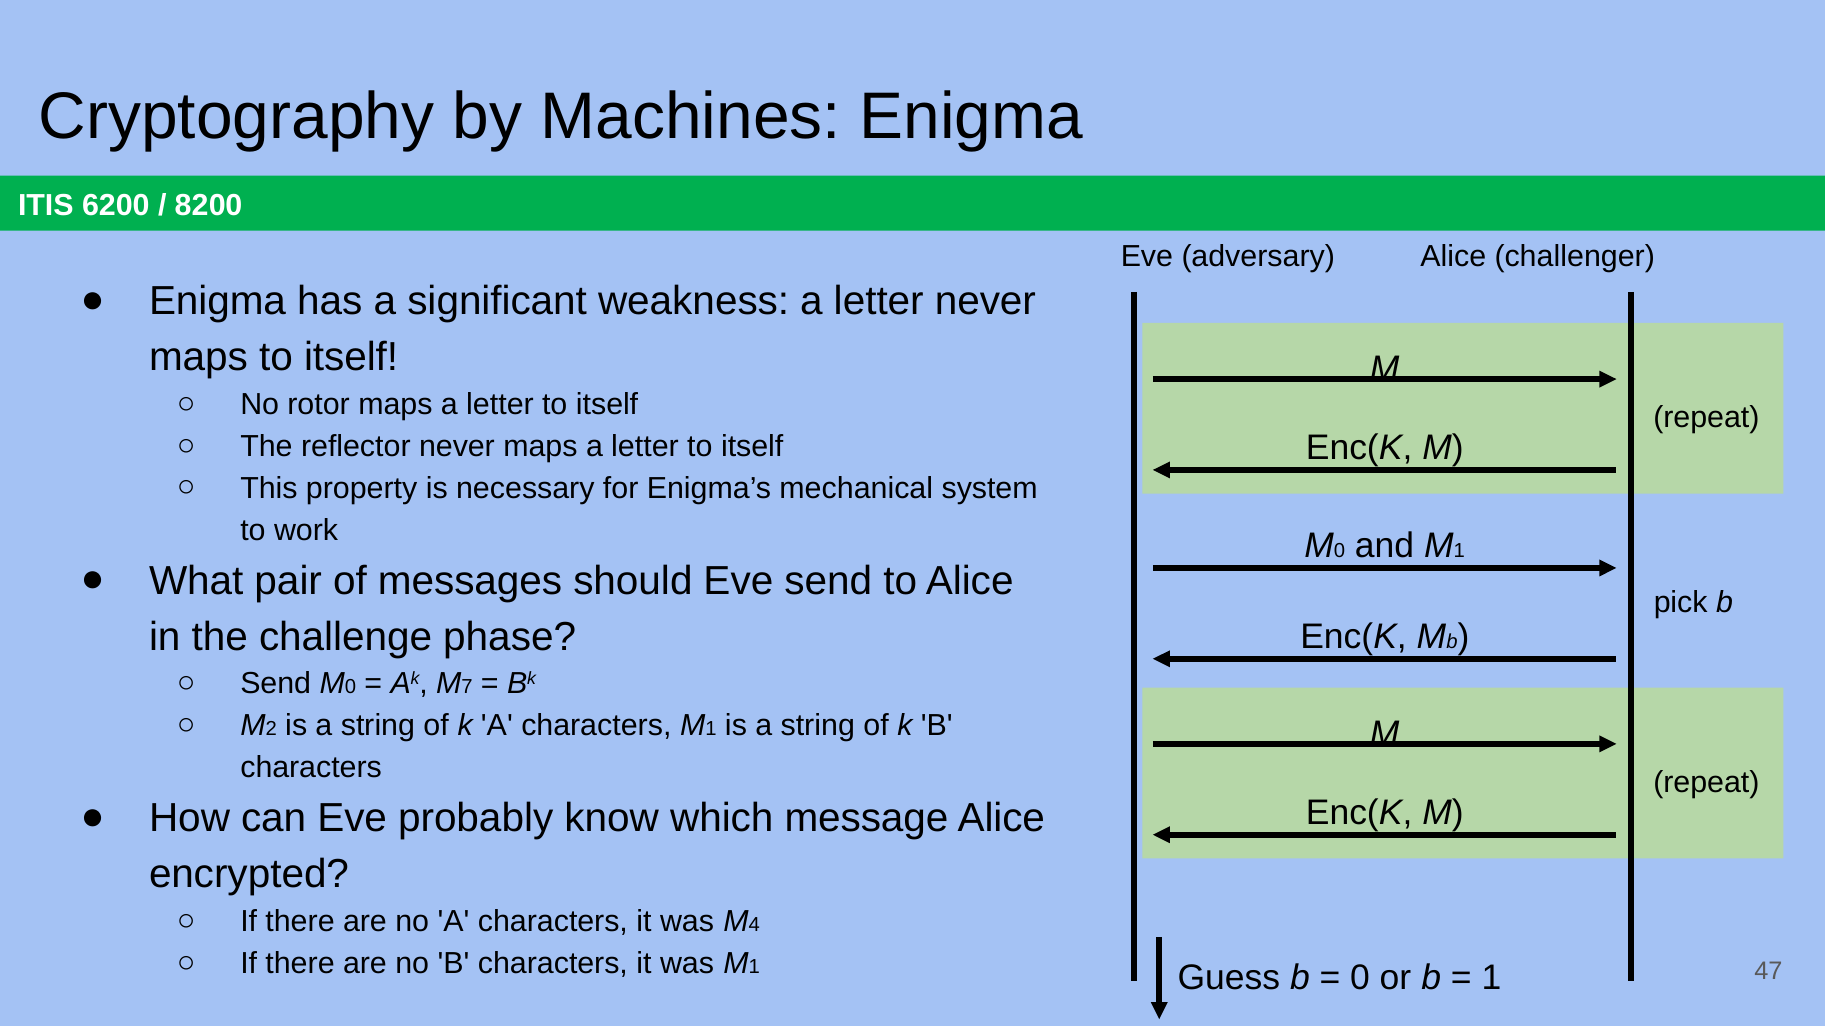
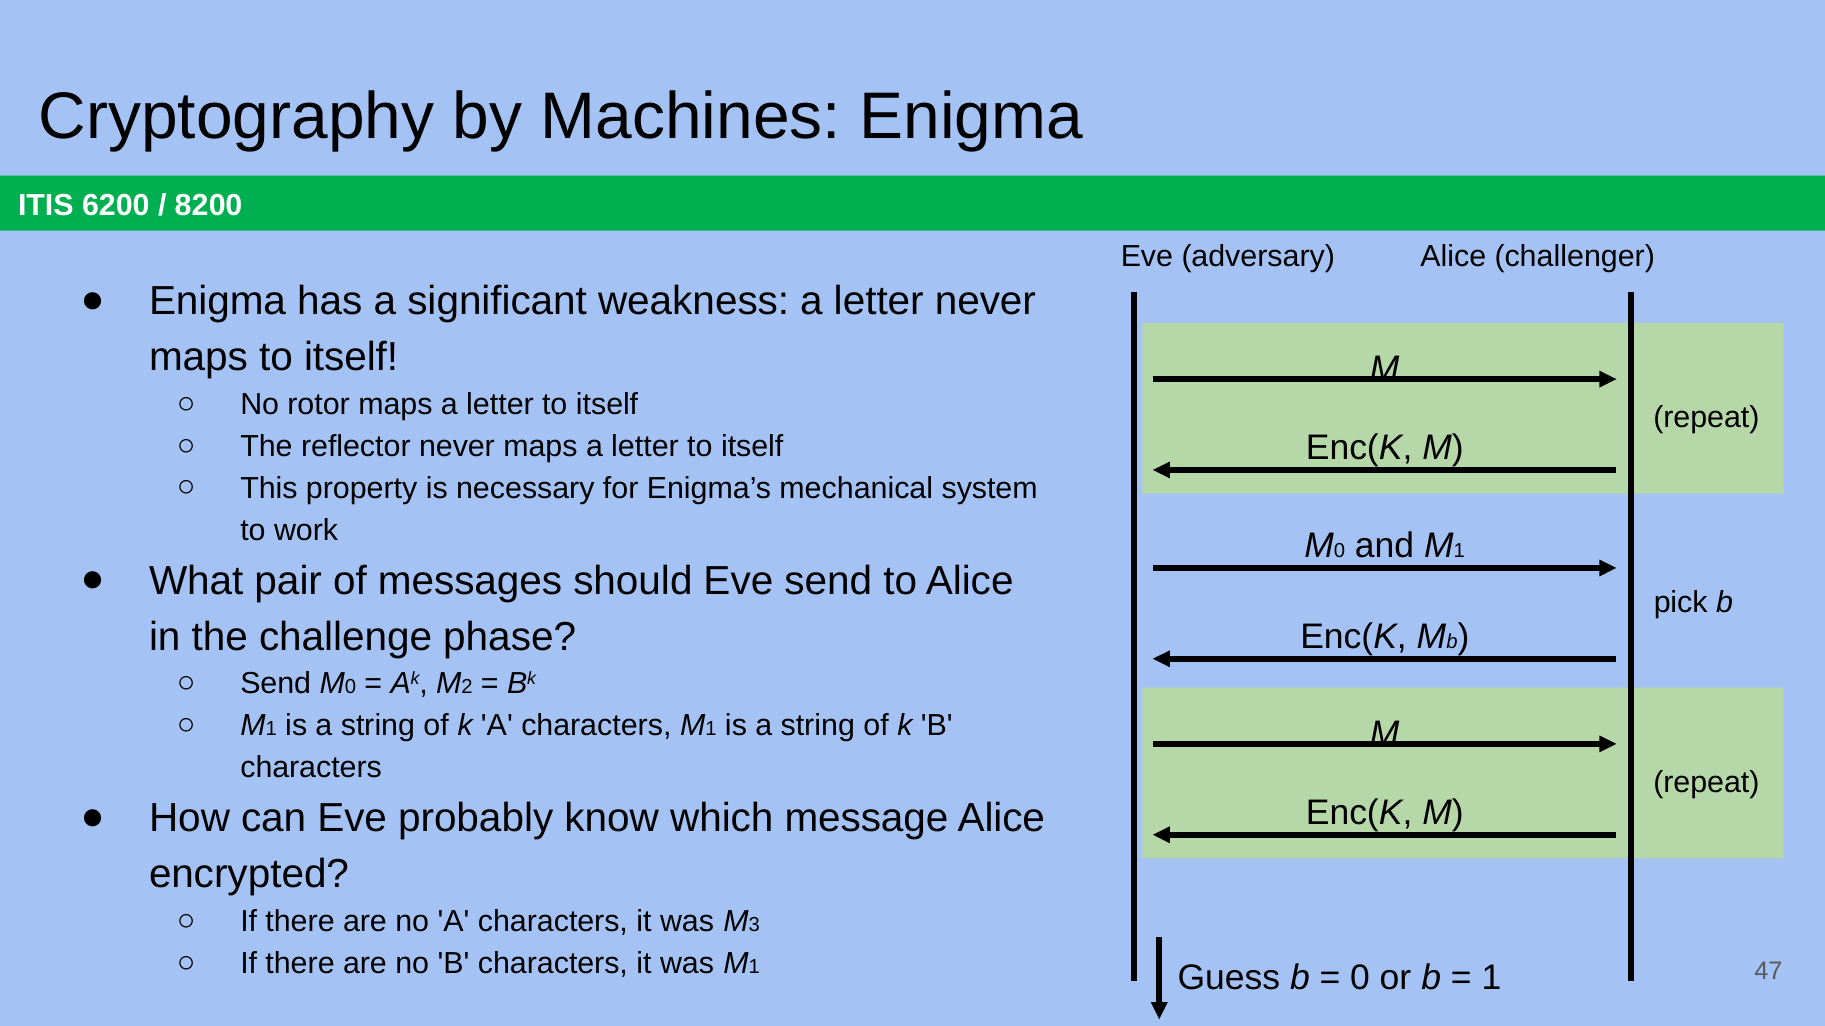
7: 7 -> 2 (467, 688)
2: 2 -> 1 (271, 730)
4: 4 -> 3 (754, 925)
